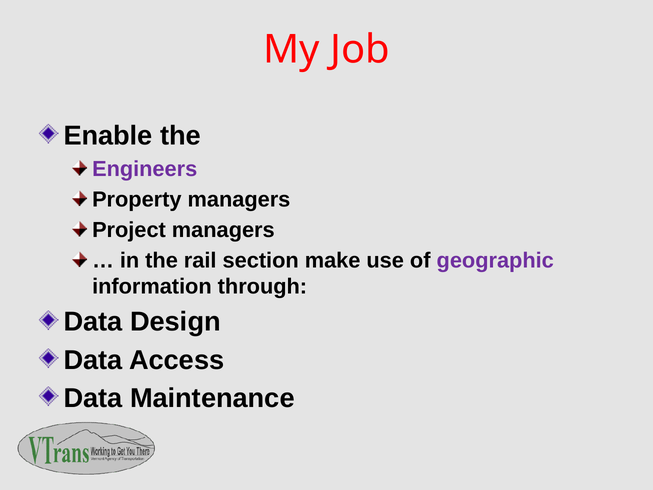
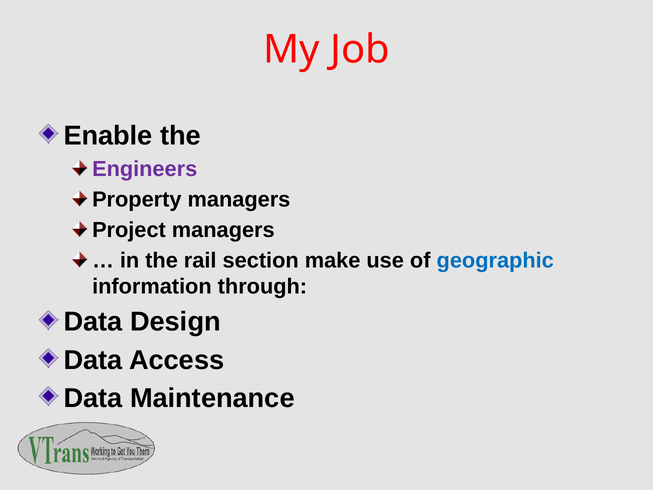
geographic colour: purple -> blue (495, 260)
